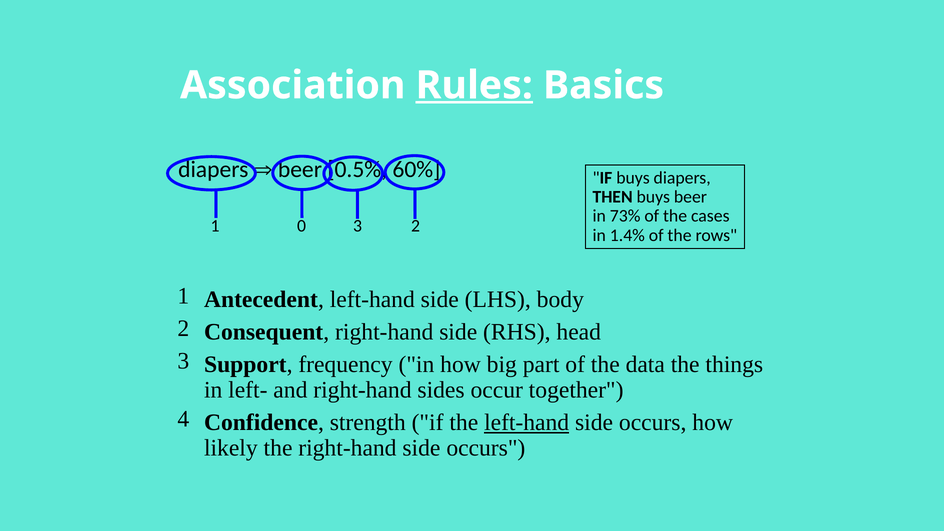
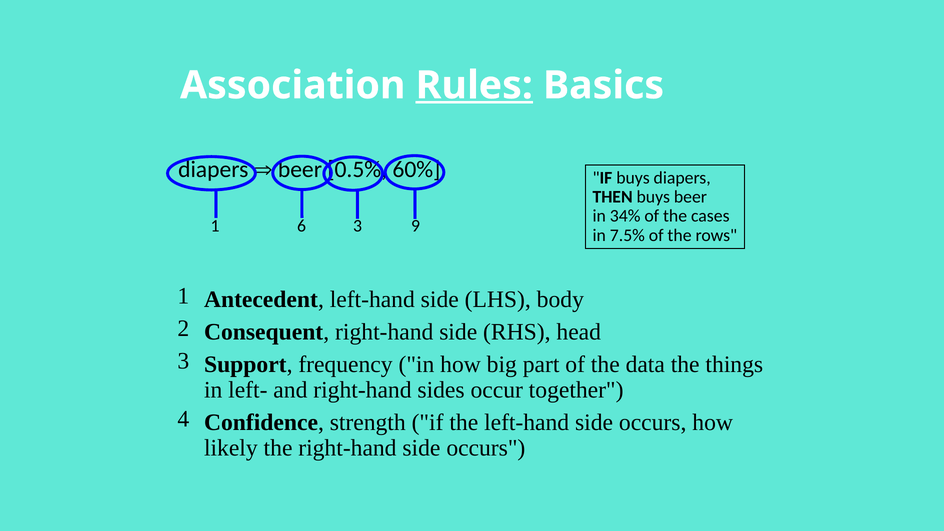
73%: 73% -> 34% (625, 216)
0: 0 -> 6 (302, 226)
3 2: 2 -> 9 (416, 226)
1.4%: 1.4% -> 7.5% (627, 235)
left-hand underline: present -> none (527, 422)
